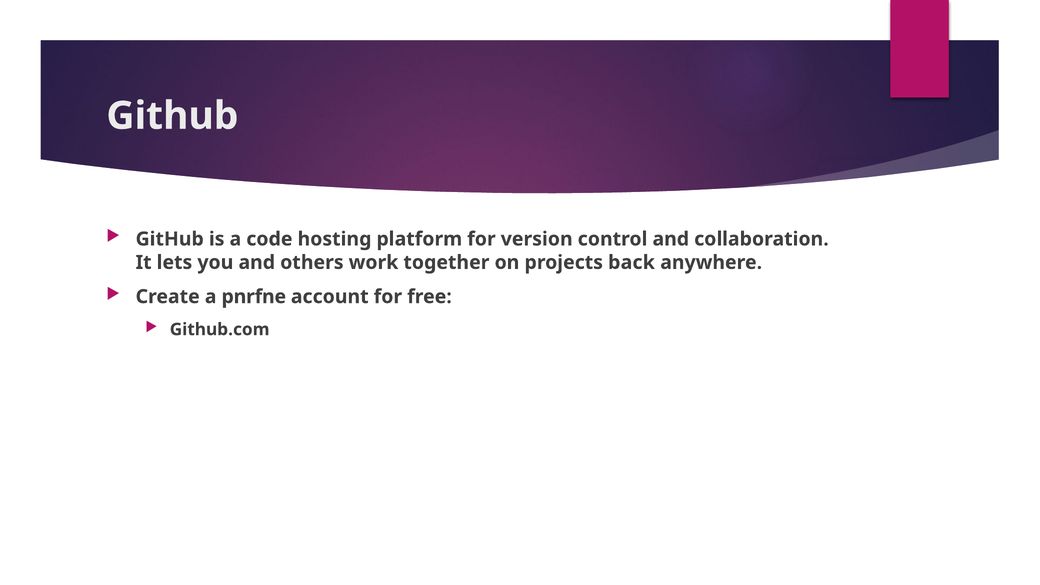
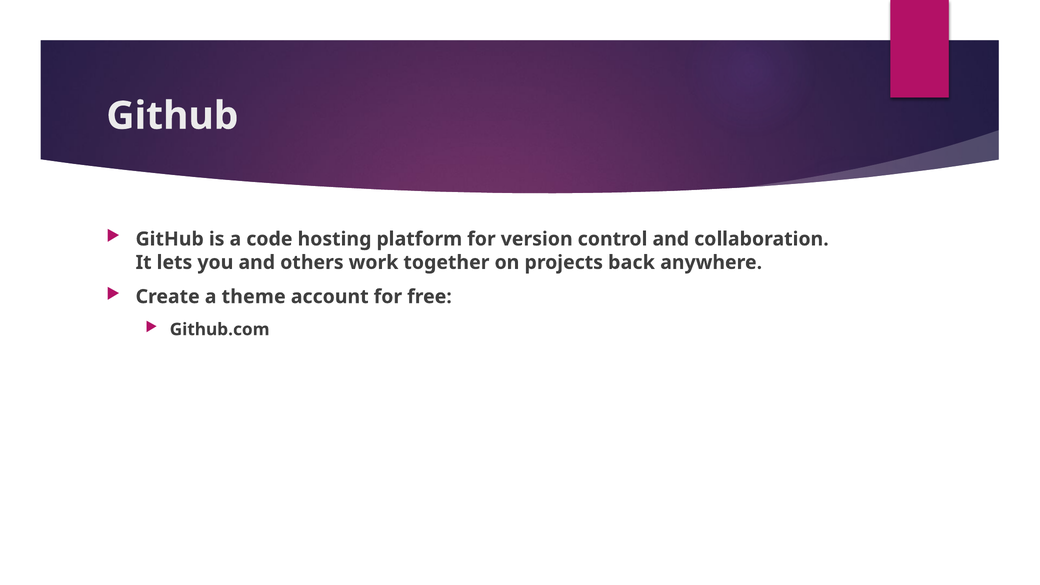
pnrfne: pnrfne -> theme (254, 297)
